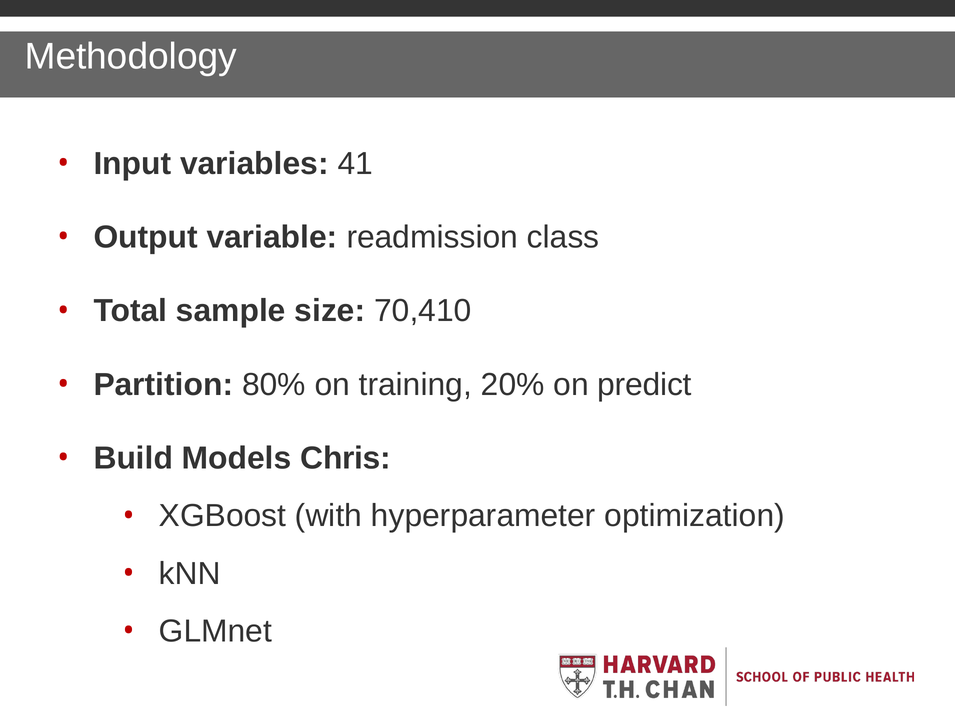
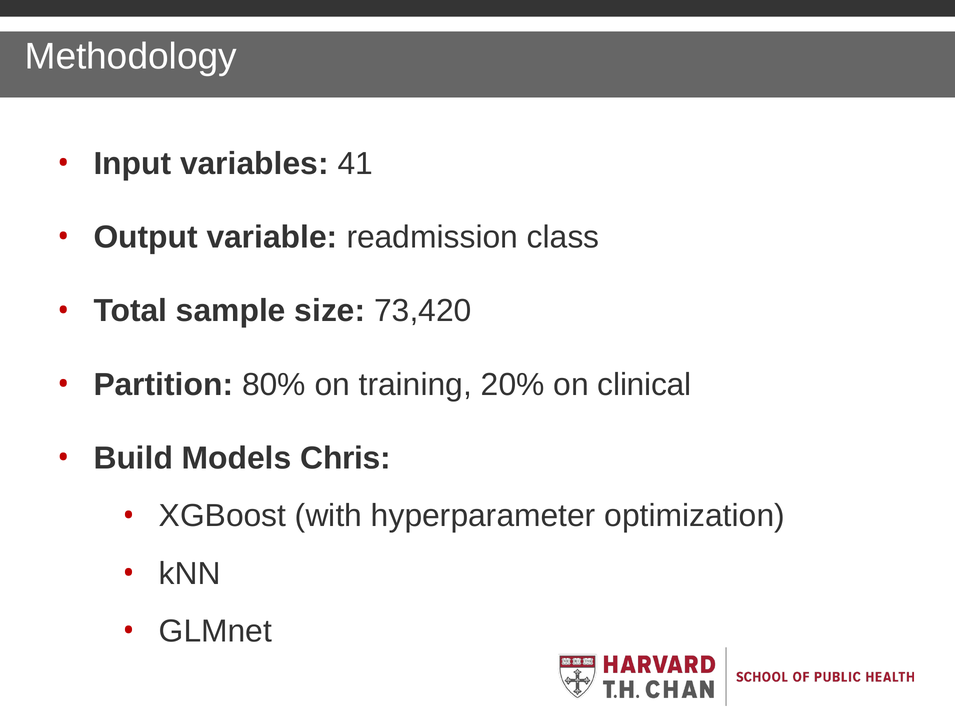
70,410: 70,410 -> 73,420 (423, 311)
predict: predict -> clinical (644, 385)
